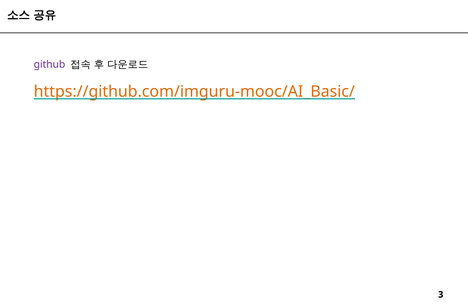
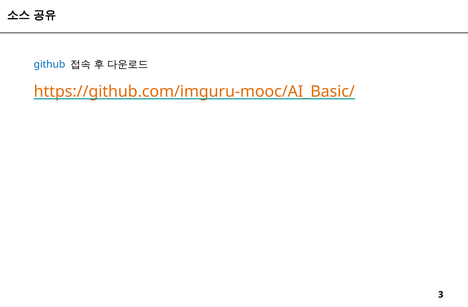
github colour: purple -> blue (49, 65)
